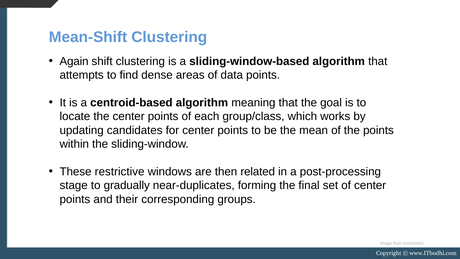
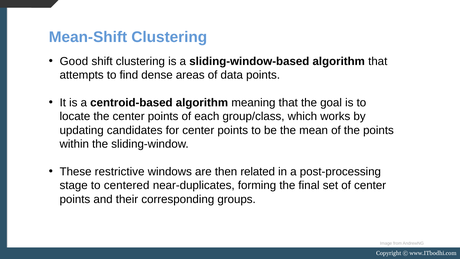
Again: Again -> Good (74, 61)
gradually: gradually -> centered (127, 185)
